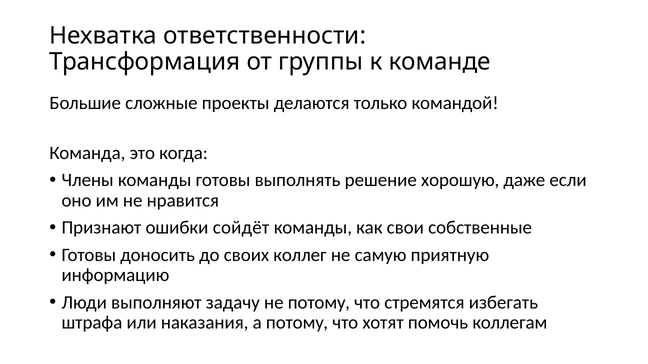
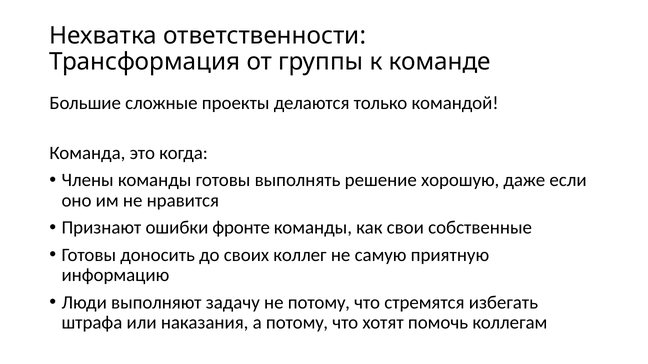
сойдёт: сойдёт -> фронте (241, 228)
